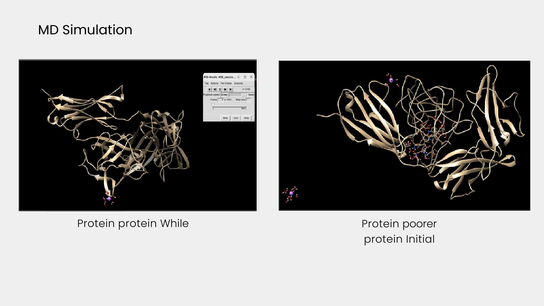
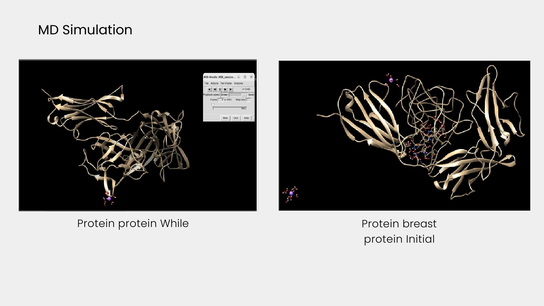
poorer: poorer -> breast (420, 224)
